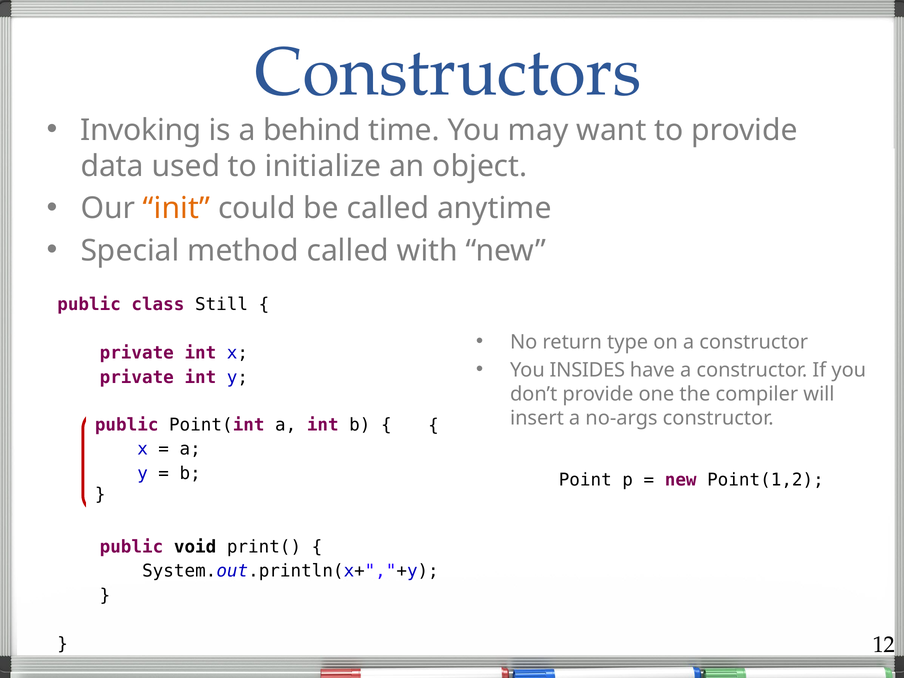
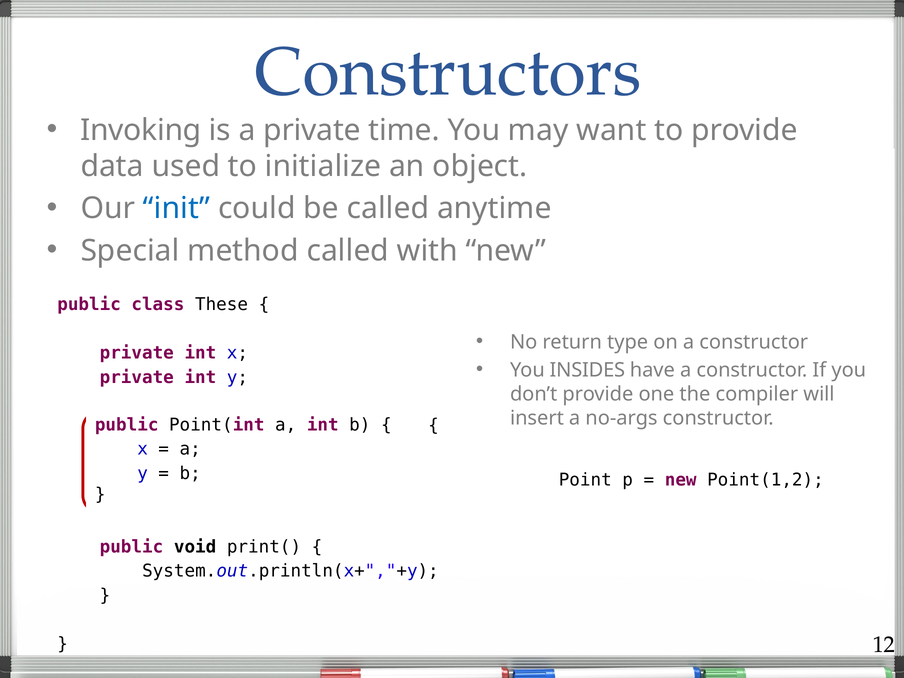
a behind: behind -> private (312, 130)
init colour: orange -> blue (177, 208)
Still: Still -> These (222, 305)
